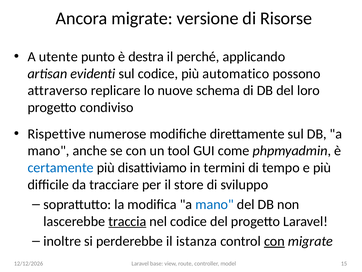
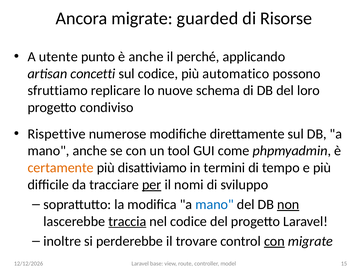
versione: versione -> guarded (207, 18)
è destra: destra -> anche (146, 57)
evidenti: evidenti -> concetti (93, 74)
attraverso: attraverso -> sfruttiamo (58, 90)
certamente colour: blue -> orange (61, 167)
per underline: none -> present (152, 184)
store: store -> nomi (189, 184)
non underline: none -> present (288, 204)
istanza: istanza -> trovare (197, 241)
